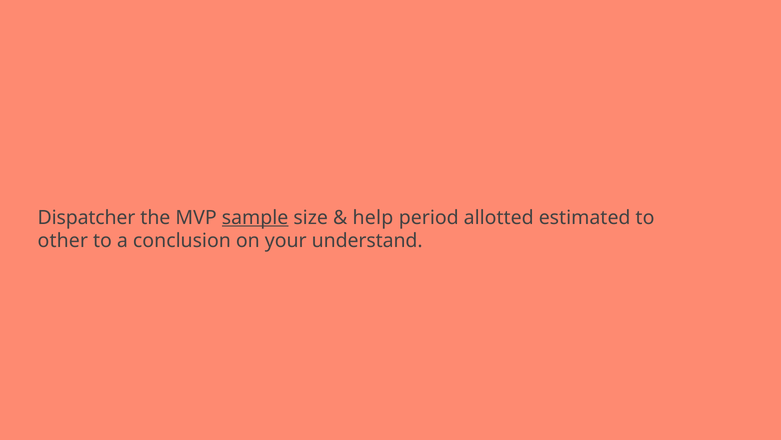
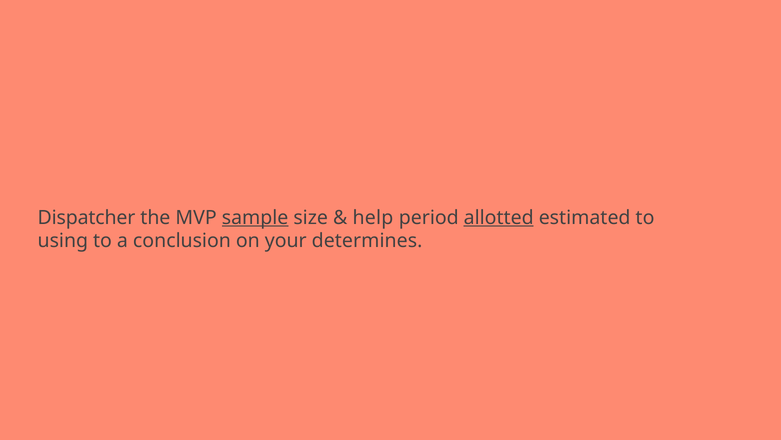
allotted underline: none -> present (499, 217)
other: other -> using (63, 241)
understand: understand -> determines (367, 241)
